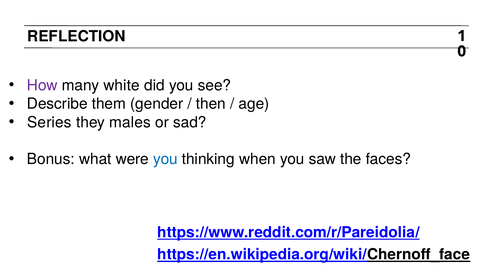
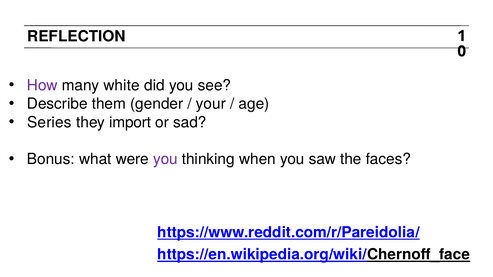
then: then -> your (211, 104)
males: males -> import (130, 122)
you colour: blue -> purple (165, 159)
